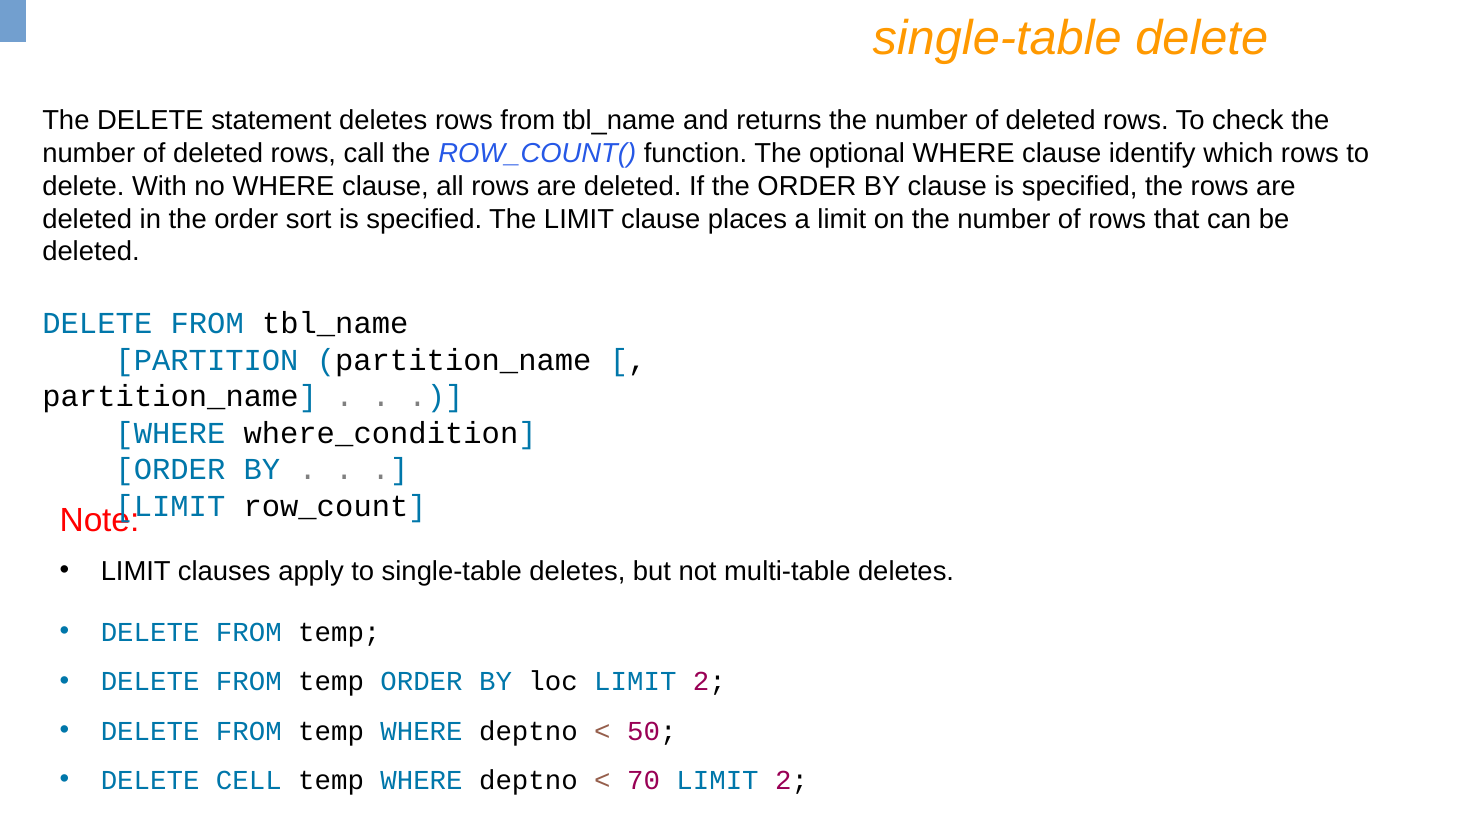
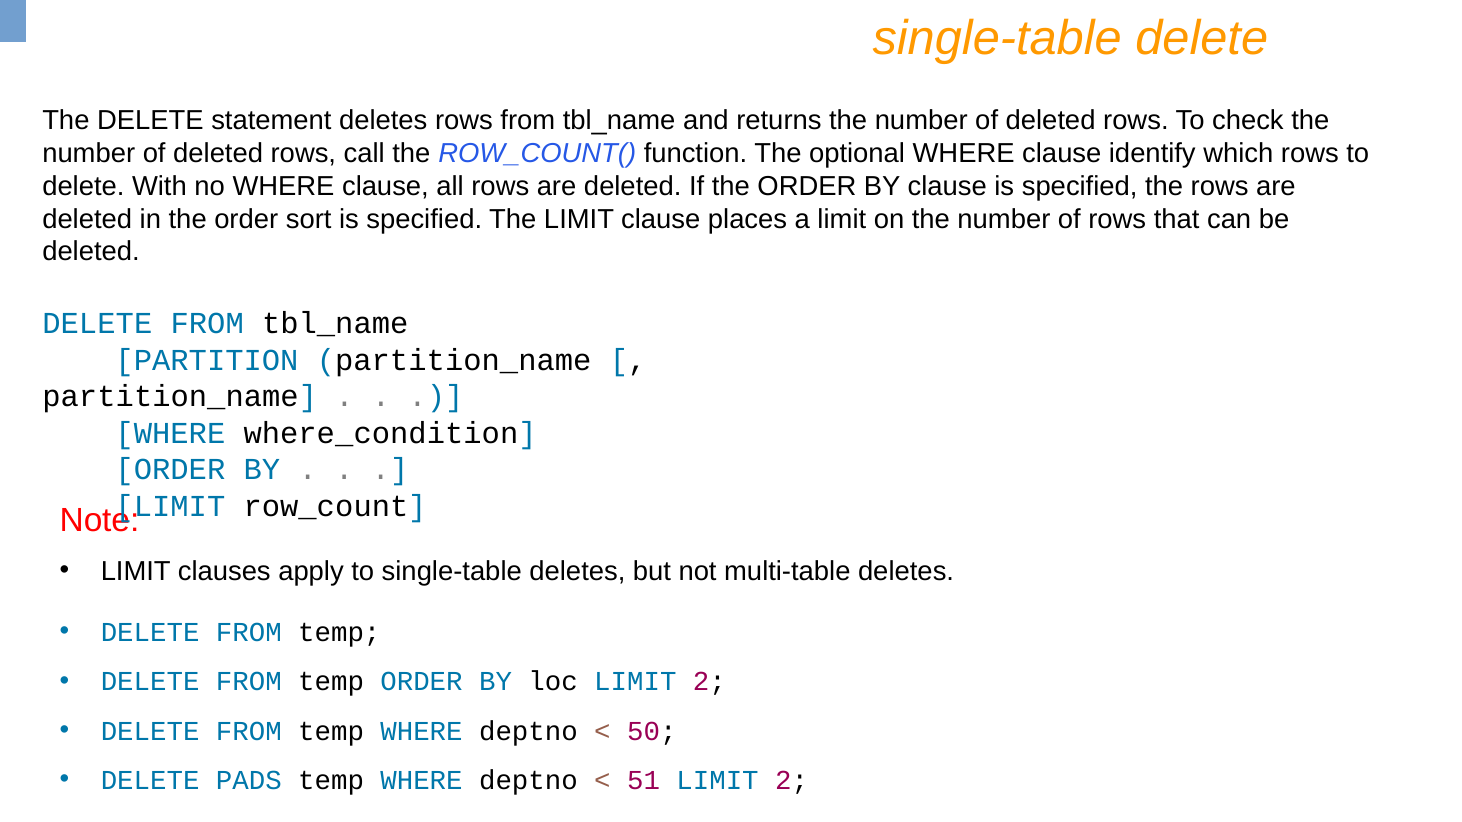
CELL: CELL -> PADS (249, 781)
70: 70 -> 51 (644, 781)
